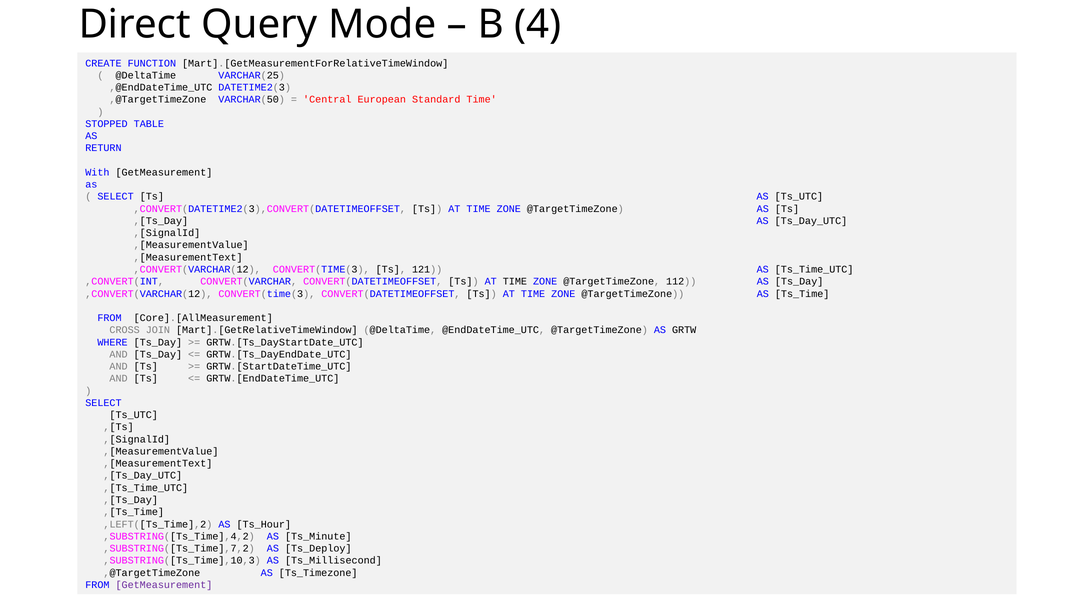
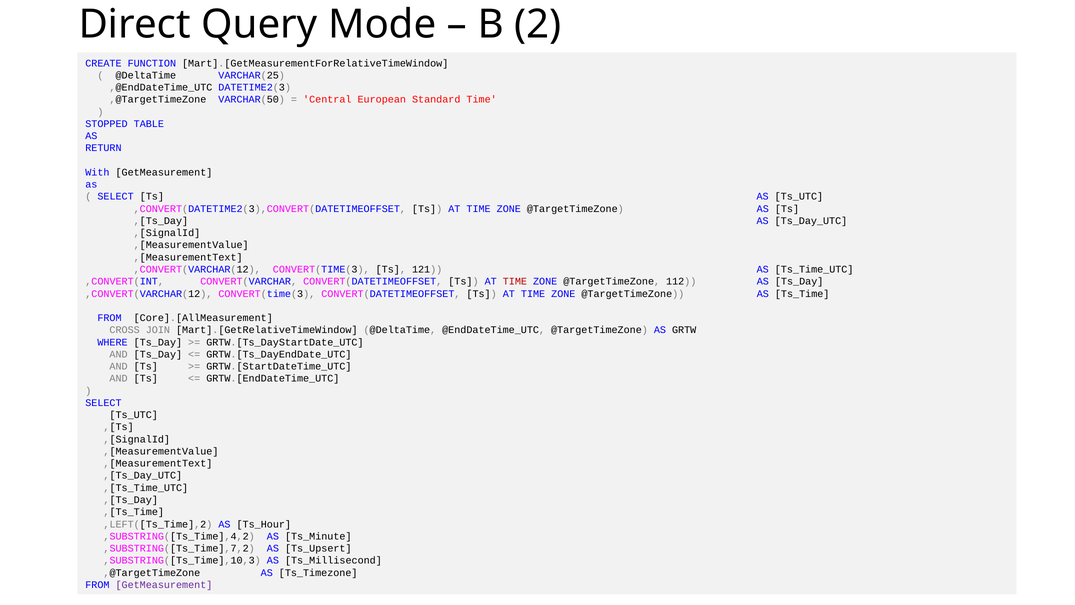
4: 4 -> 2 (538, 25)
TIME colour: black -> red (515, 281)
Ts_Deploy: Ts_Deploy -> Ts_Upsert (318, 548)
